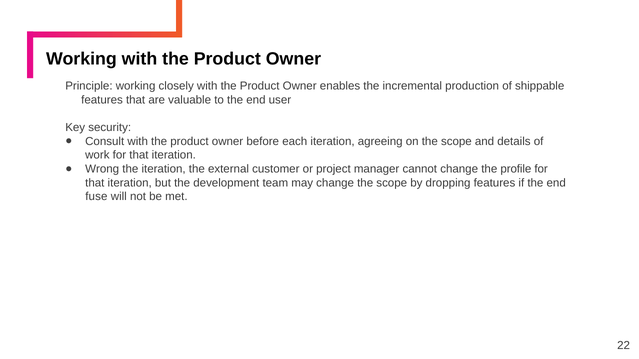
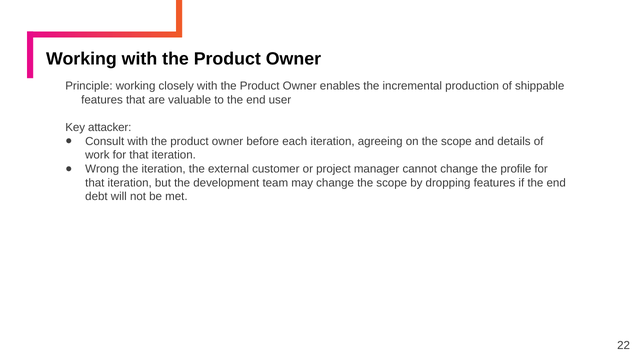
security: security -> attacker (110, 128)
fuse: fuse -> debt (96, 197)
